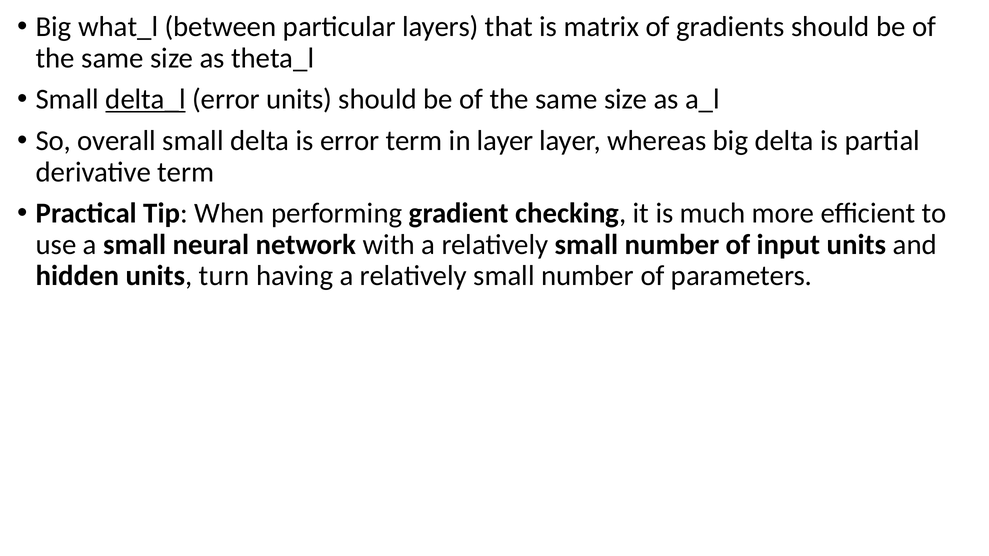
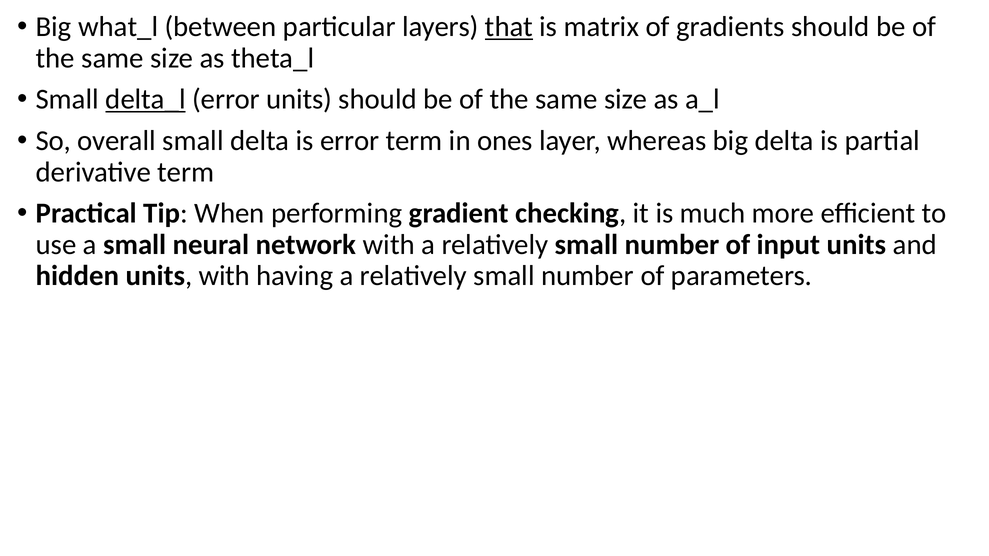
that underline: none -> present (509, 27)
in layer: layer -> ones (505, 141)
units turn: turn -> with (224, 276)
